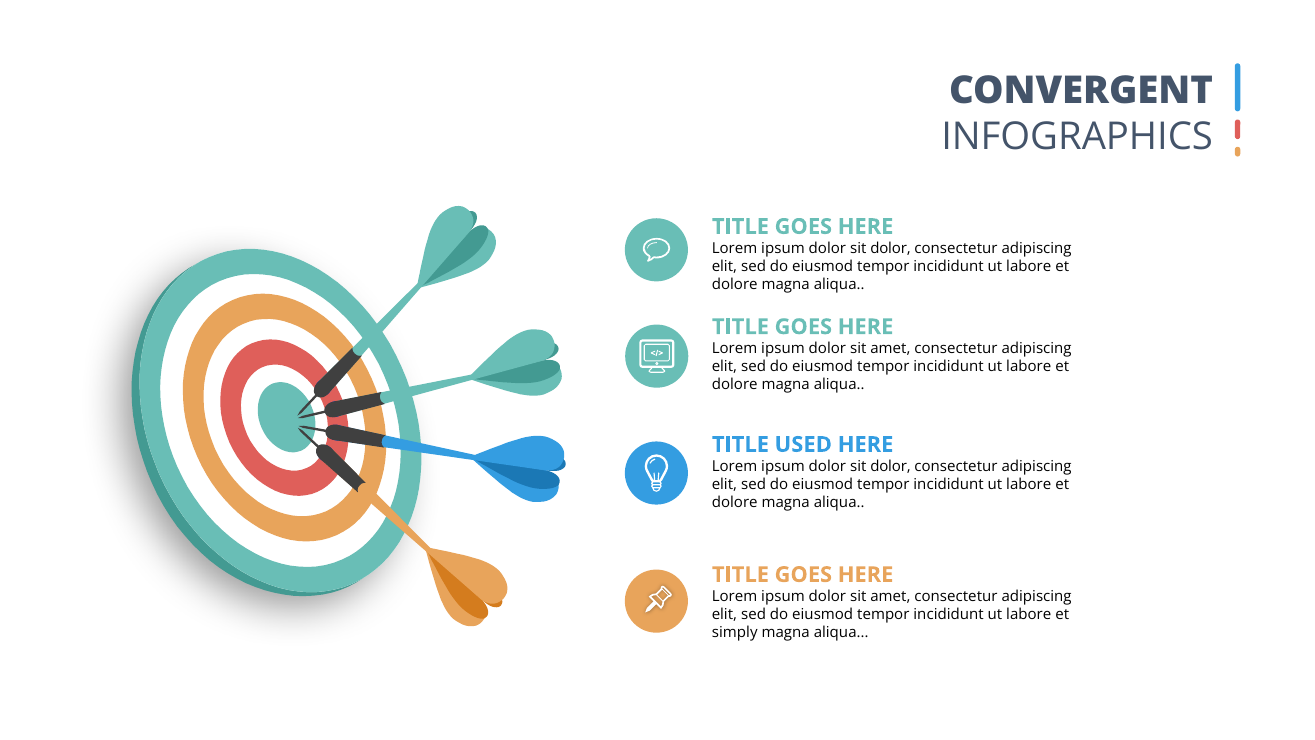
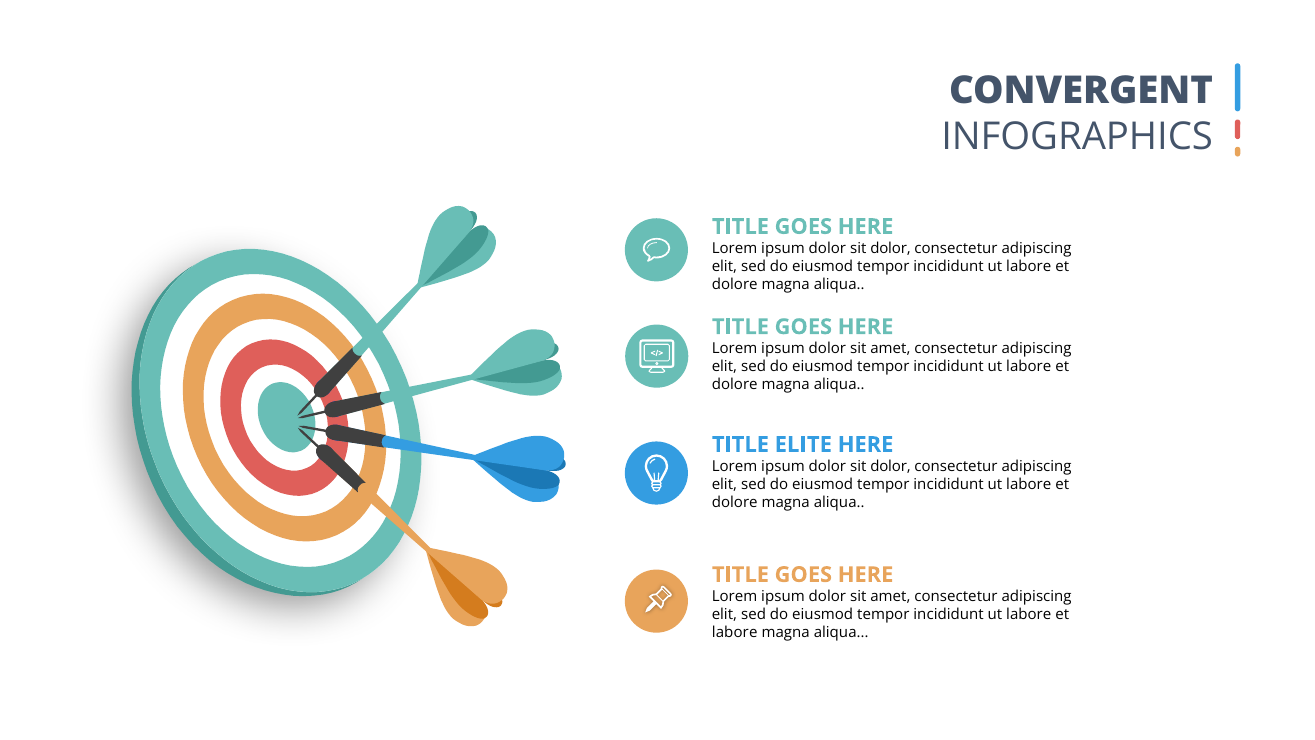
USED: USED -> ELITE (803, 444)
simply: simply -> labore (735, 632)
